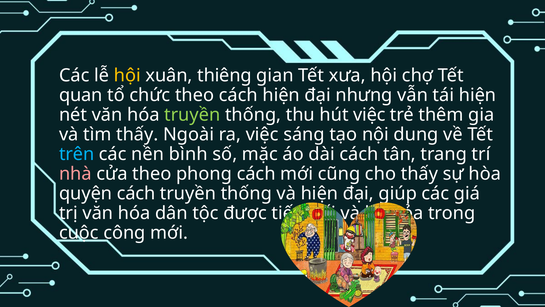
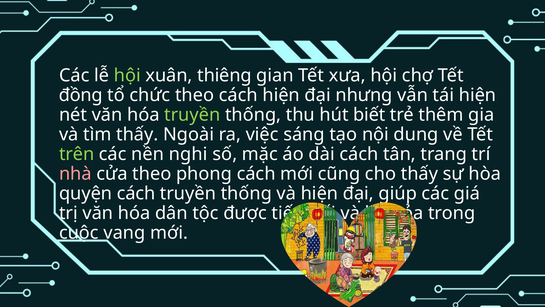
hội colour: yellow -> light green (127, 75)
quan: quan -> đồng (81, 95)
hút việc: việc -> biết (369, 115)
trên colour: light blue -> light green (77, 154)
bình: bình -> nghi (188, 154)
công: công -> vang (124, 232)
